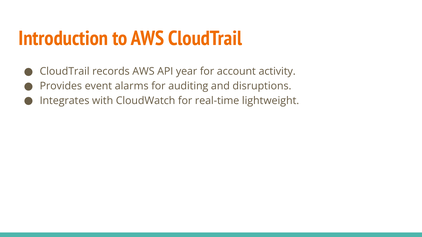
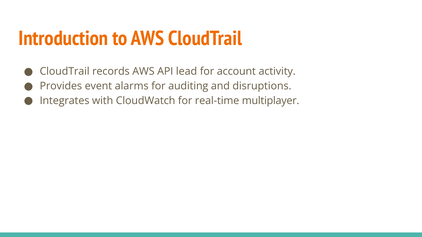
year: year -> lead (187, 72)
lightweight: lightweight -> multiplayer (271, 101)
